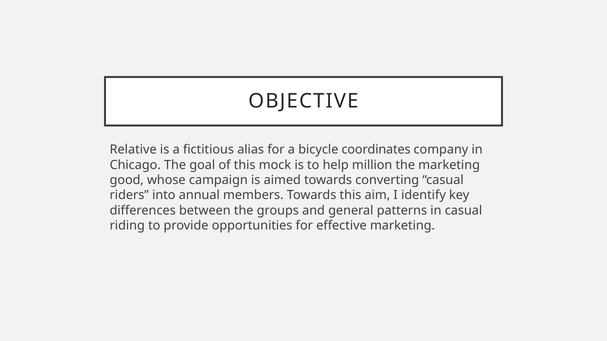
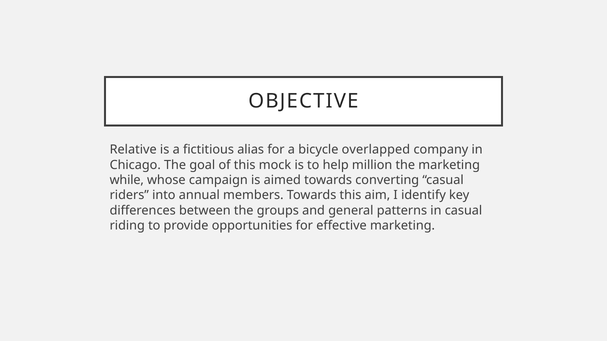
coordinates: coordinates -> overlapped (376, 150)
good: good -> while (127, 180)
